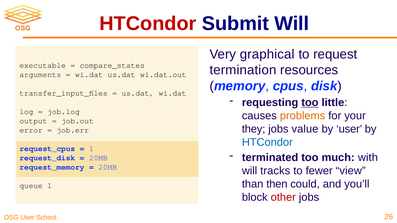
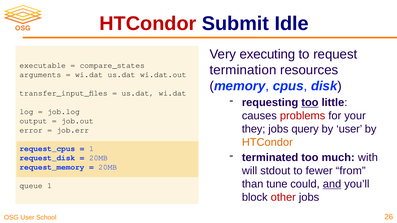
Submit Will: Will -> Idle (292, 24)
graphical: graphical -> executing (267, 54)
problems colour: orange -> red (303, 116)
value: value -> query (305, 129)
HTCondor colour: blue -> orange (267, 142)
tracks: tracks -> stdout (275, 171)
view: view -> from (351, 171)
then: then -> tune (277, 184)
and underline: none -> present (332, 184)
